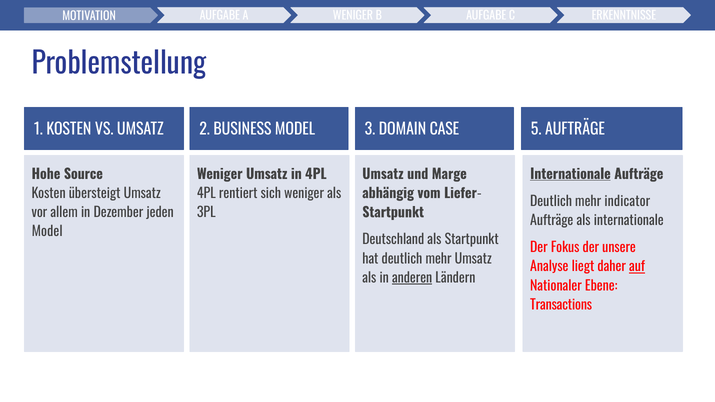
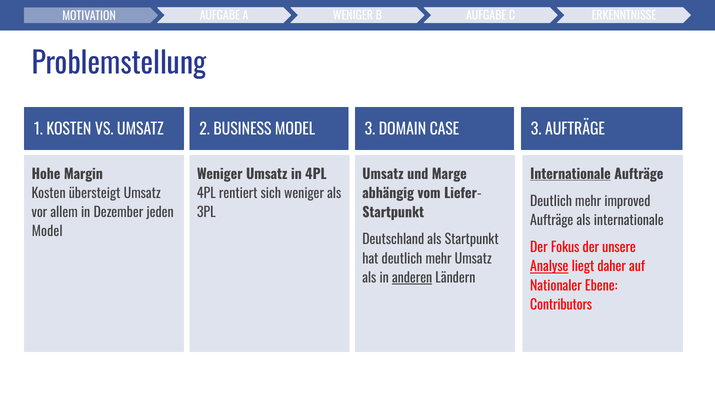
UMSATZ 5: 5 -> 3 (536, 130)
Source: Source -> Margin (83, 174)
indicator: indicator -> improved (627, 202)
Analyse underline: none -> present (549, 267)
auf underline: present -> none (637, 267)
Transactions: Transactions -> Contributors (561, 305)
